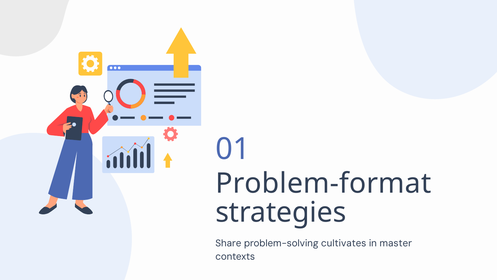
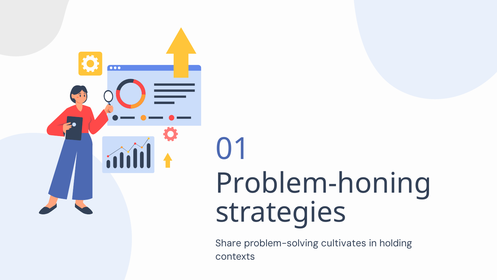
Problem-format: Problem-format -> Problem-honing (323, 183)
master: master -> holding (396, 243)
